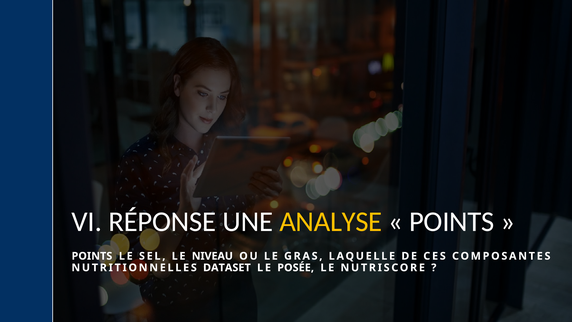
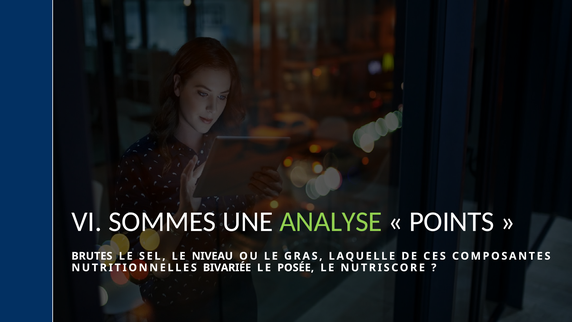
RÉPONSE: RÉPONSE -> SOMMES (162, 222)
ANALYSE colour: yellow -> light green (331, 222)
POINTS: POINTS -> BRUTES (92, 256)
DATASET: DATASET -> BIVARIÉE (227, 267)
